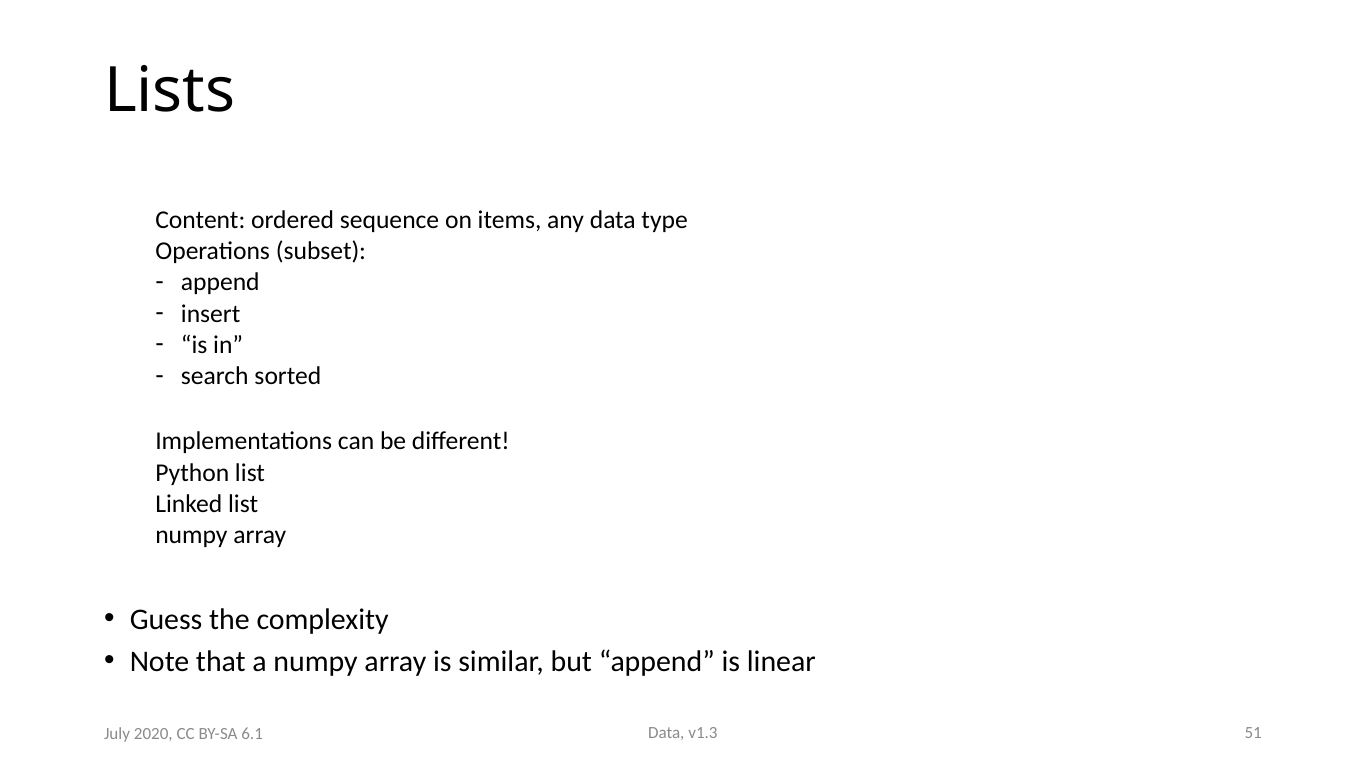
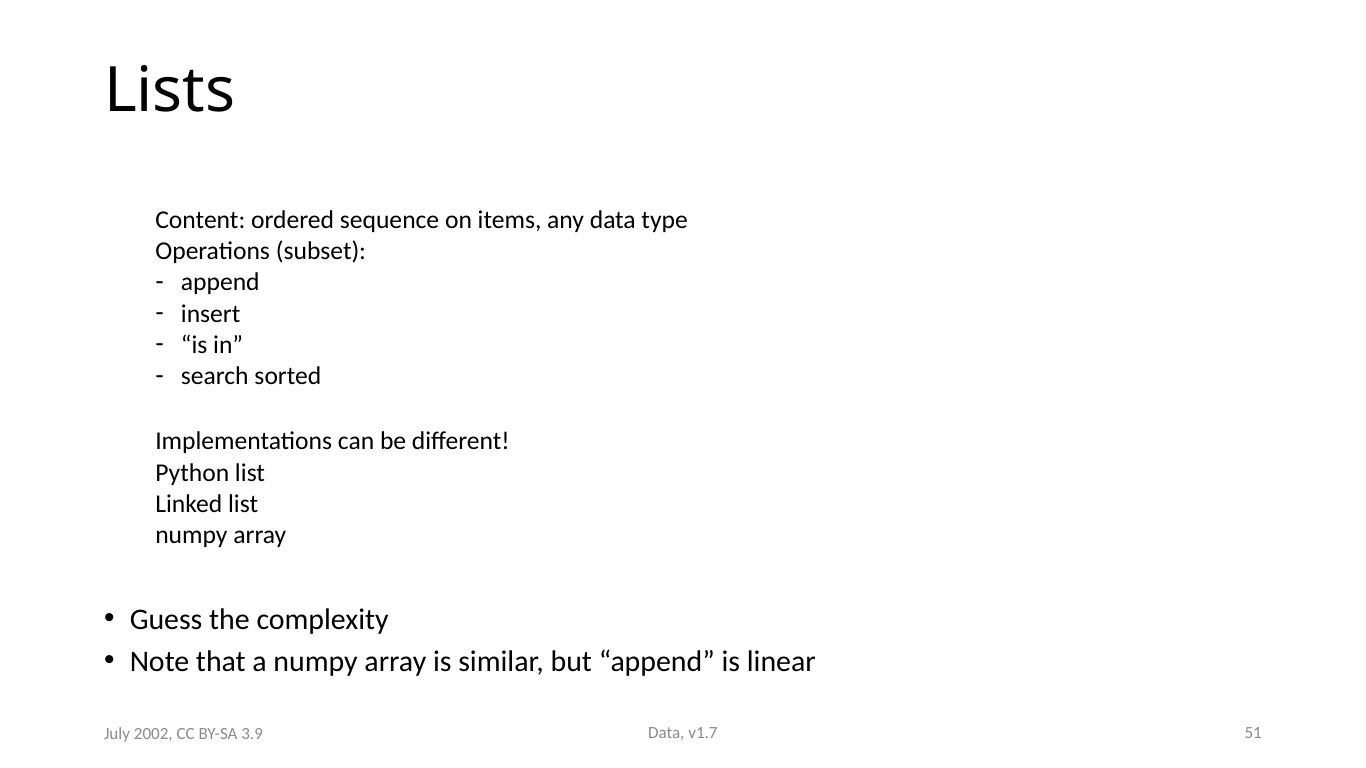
v1.3: v1.3 -> v1.7 (703, 734)
2020: 2020 -> 2002 (153, 734)
6.1: 6.1 -> 3.9 (252, 734)
